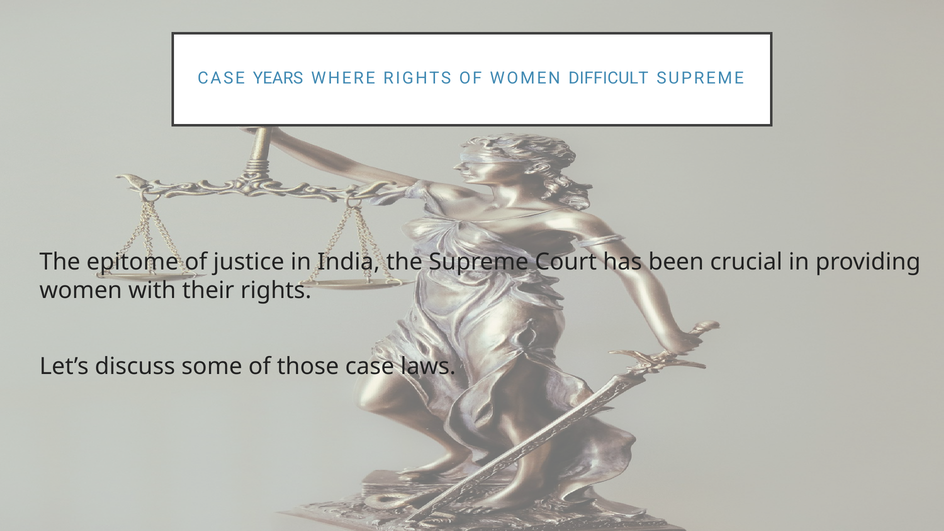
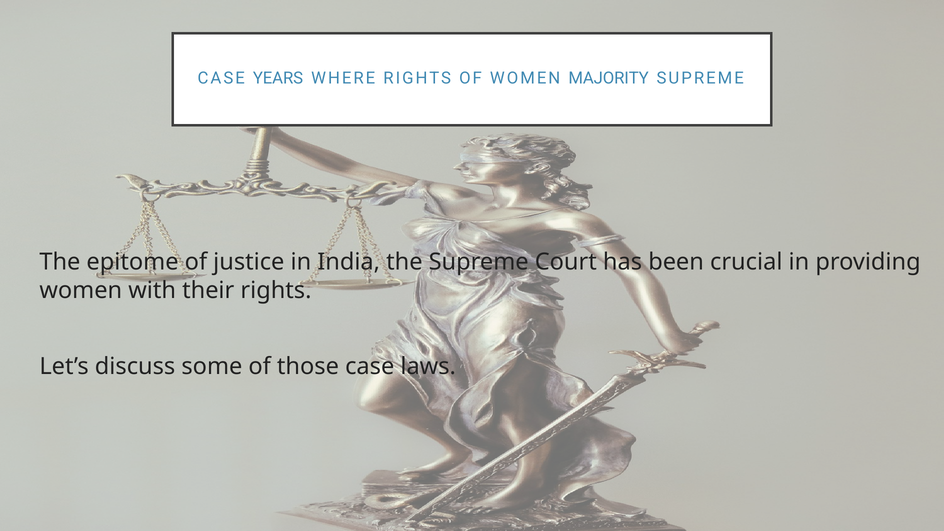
DIFFICULT: DIFFICULT -> MAJORITY (609, 78)
